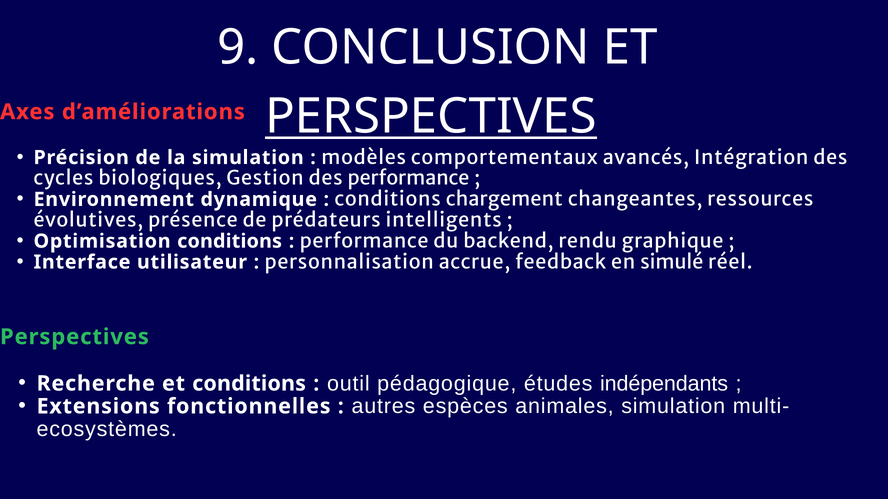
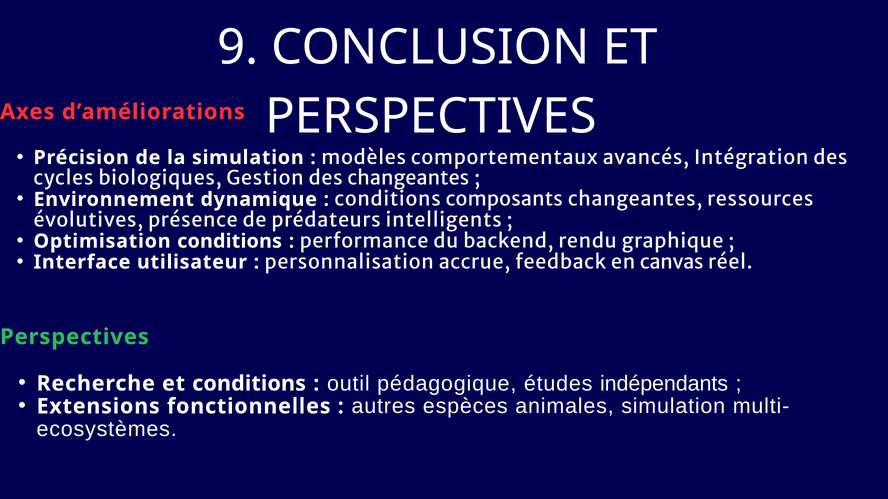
PERSPECTIVES underline: present -> none (431, 117)
des performance: performance -> changeantes (408, 179)
chargement: chargement -> composants (504, 200)
simulé: simulé -> canvas (672, 262)
